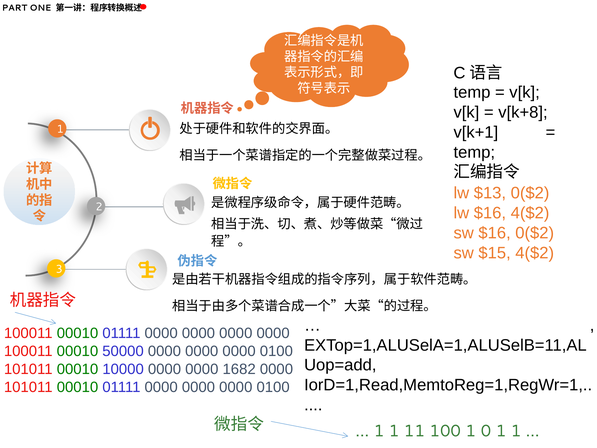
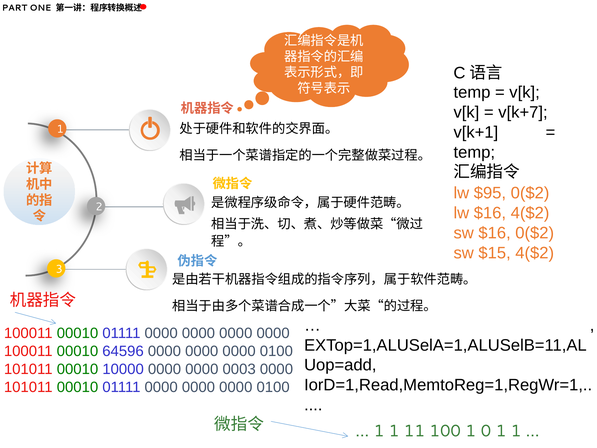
v[k+8: v[k+8 -> v[k+7 (523, 112)
$13: $13 -> $95 (490, 193)
50000: 50000 -> 64596 (123, 351)
1682: 1682 -> 0003 (239, 369)
